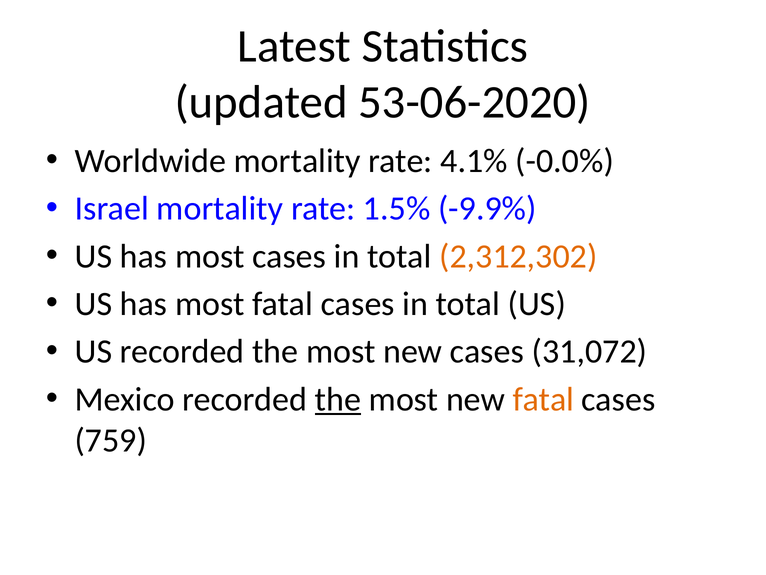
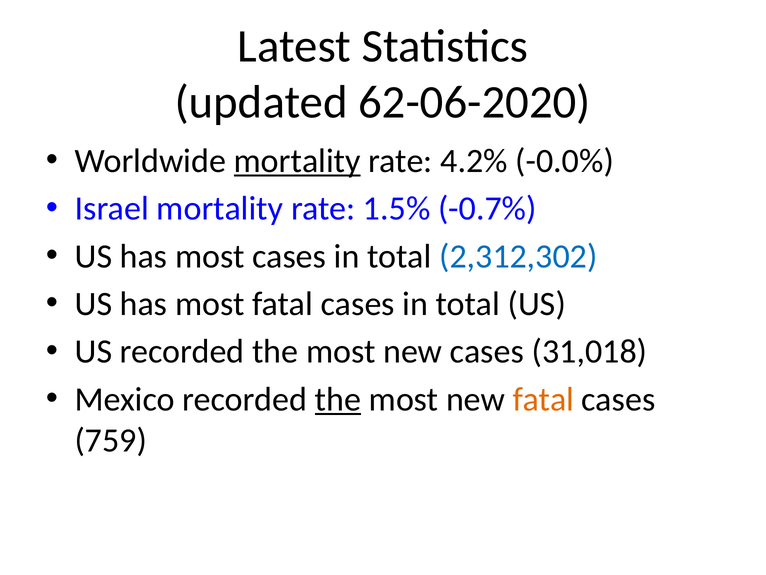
53-06-2020: 53-06-2020 -> 62-06-2020 (474, 102)
mortality underline: none -> present (297, 161)
4.1%: 4.1% -> 4.2% (474, 161)
-9.9%: -9.9% -> -0.7% (487, 208)
2,312,302 colour: orange -> blue (518, 256)
31,072: 31,072 -> 31,018 (589, 351)
